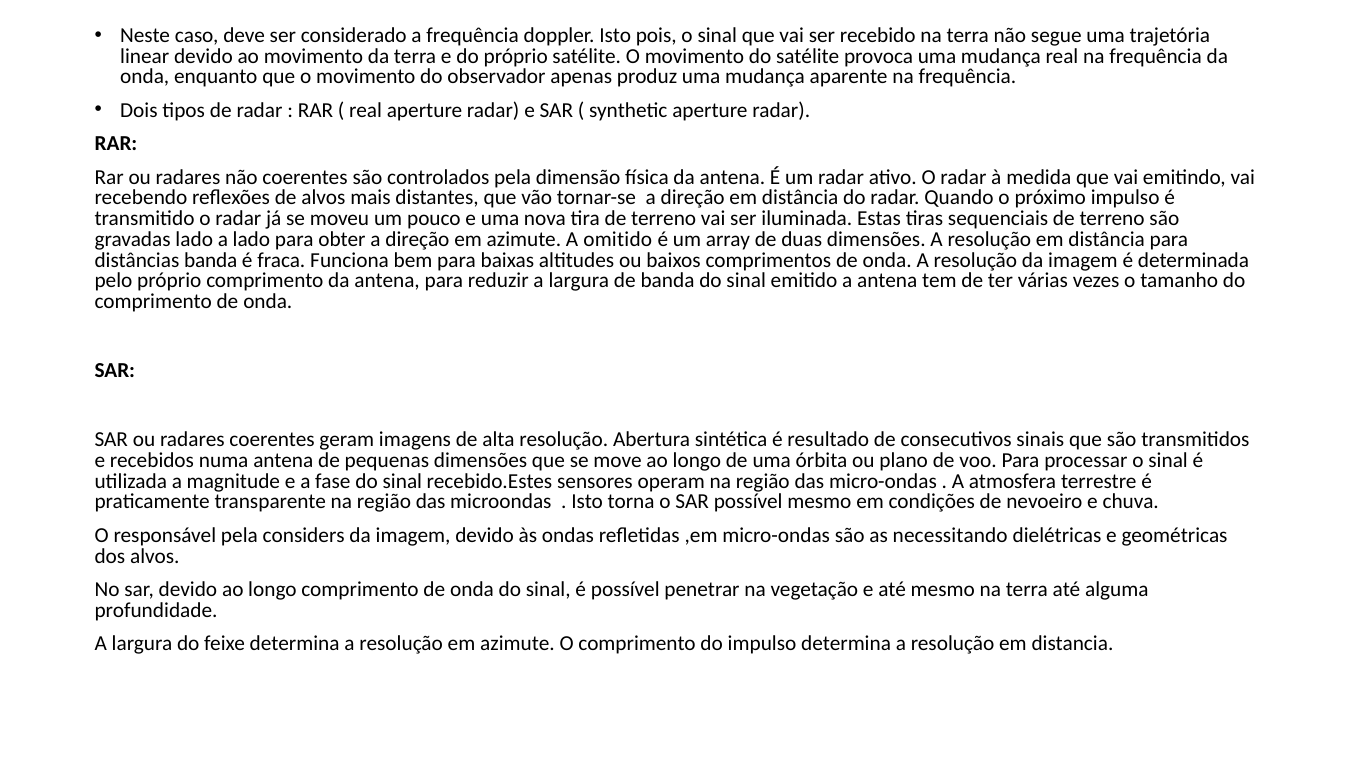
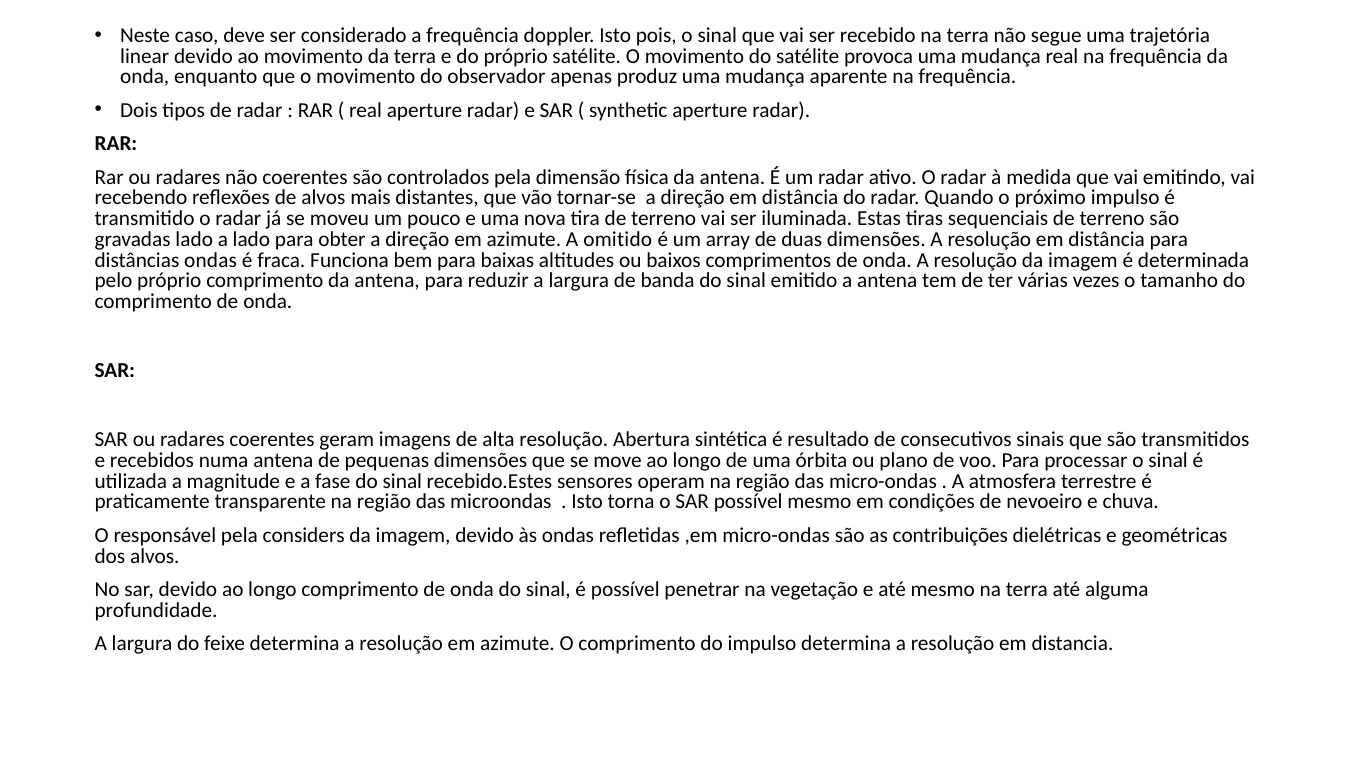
distâncias banda: banda -> ondas (211, 260)
necessitando: necessitando -> contribuições (950, 536)
